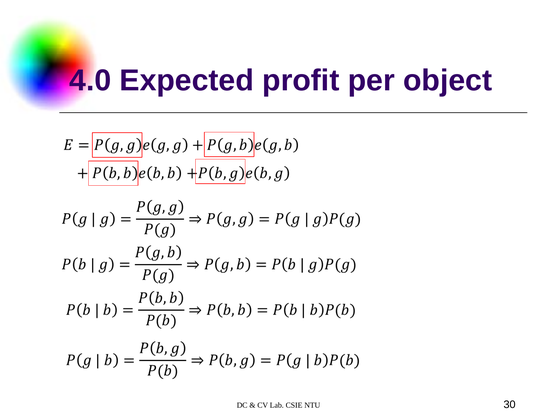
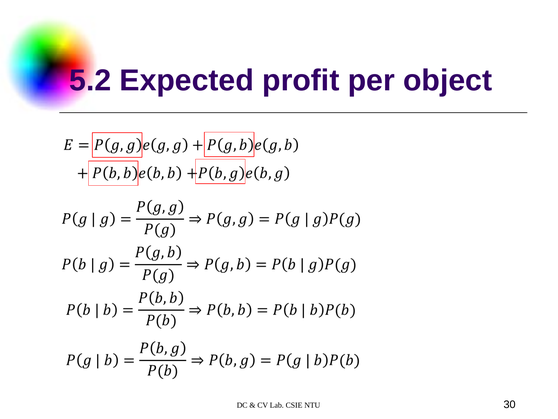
4.0: 4.0 -> 5.2 (90, 81)
